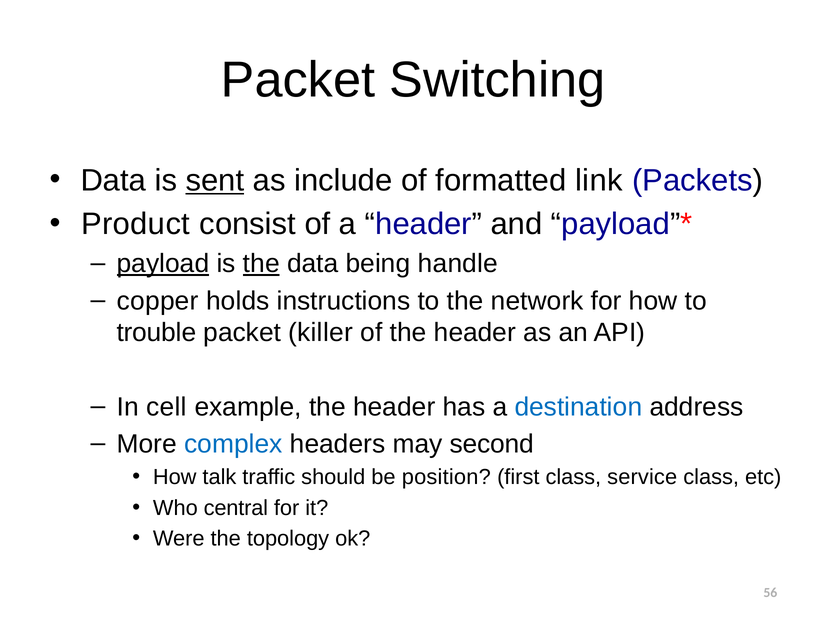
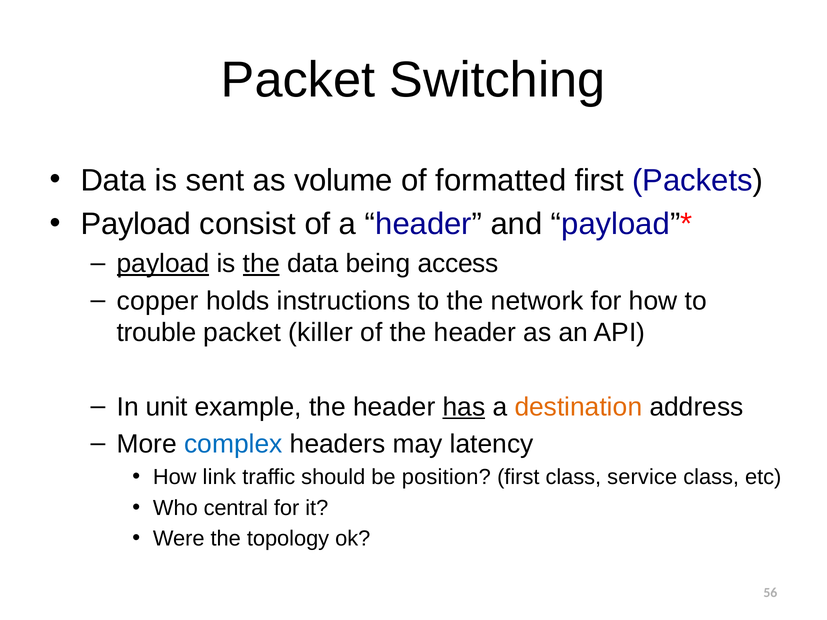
sent underline: present -> none (215, 180)
include: include -> volume (343, 180)
formatted link: link -> first (599, 180)
Product: Product -> Payload (136, 224)
handle: handle -> access (458, 264)
cell: cell -> unit (167, 407)
has underline: none -> present (464, 407)
destination colour: blue -> orange (578, 407)
second: second -> latency (492, 444)
talk: talk -> link (219, 477)
